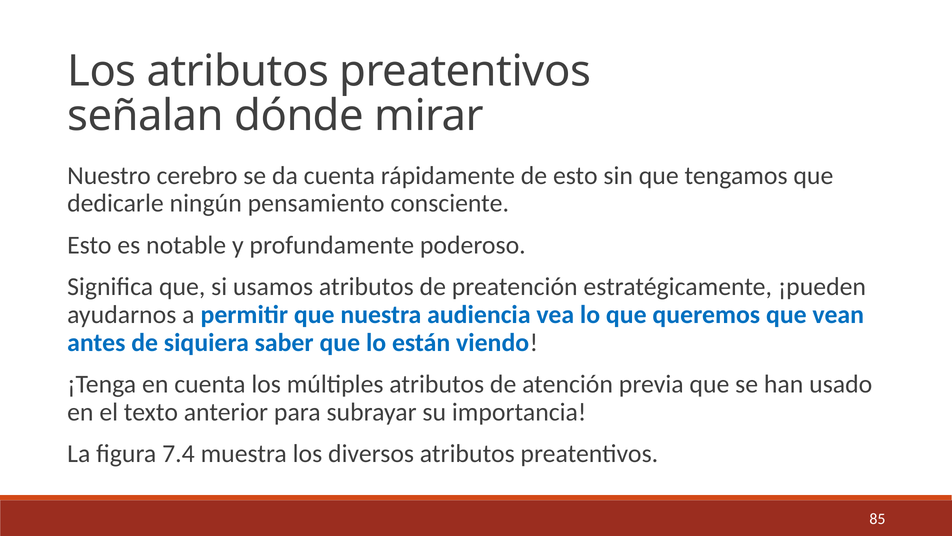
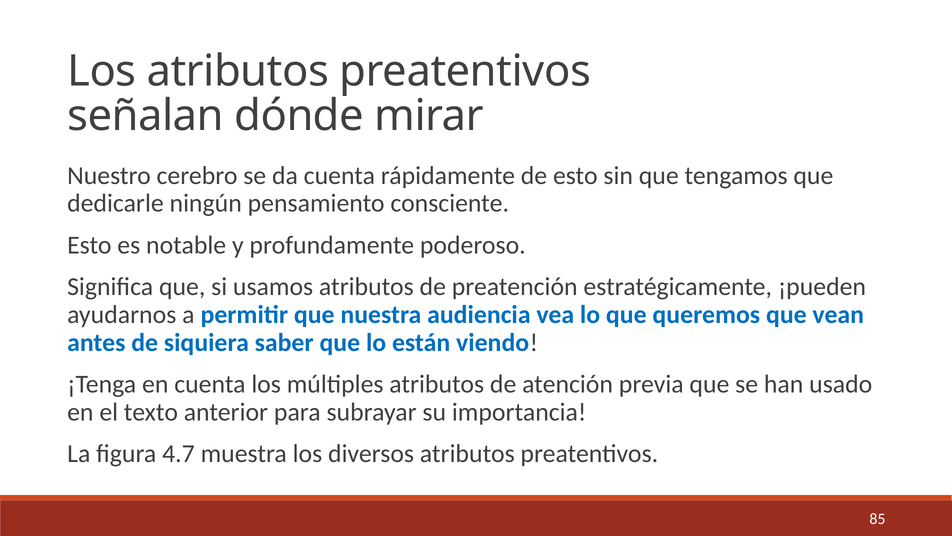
7.4: 7.4 -> 4.7 (178, 454)
